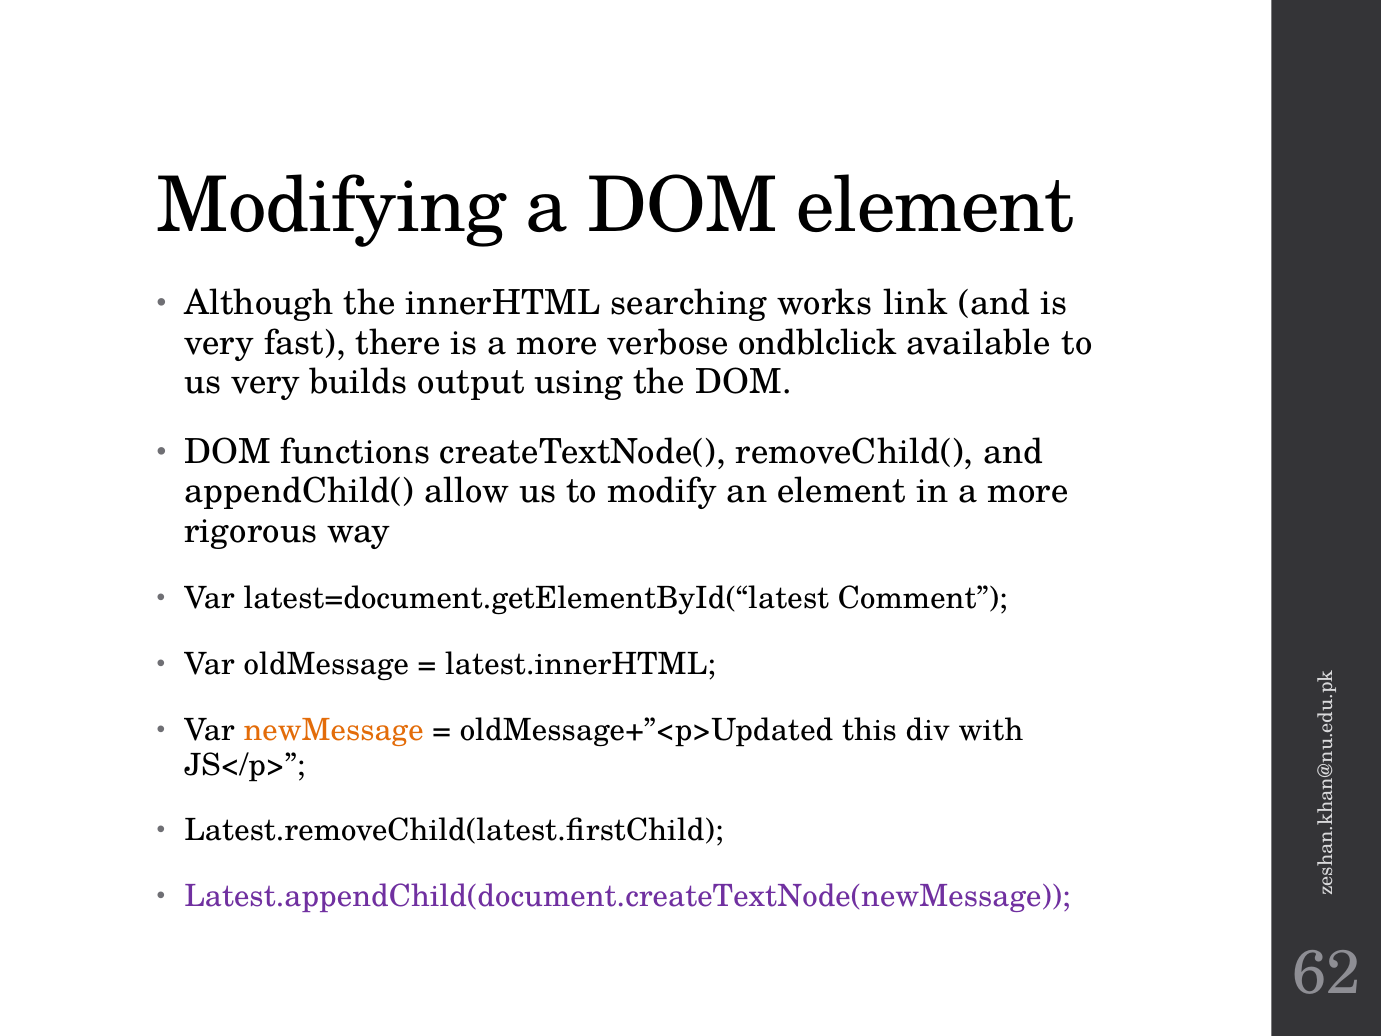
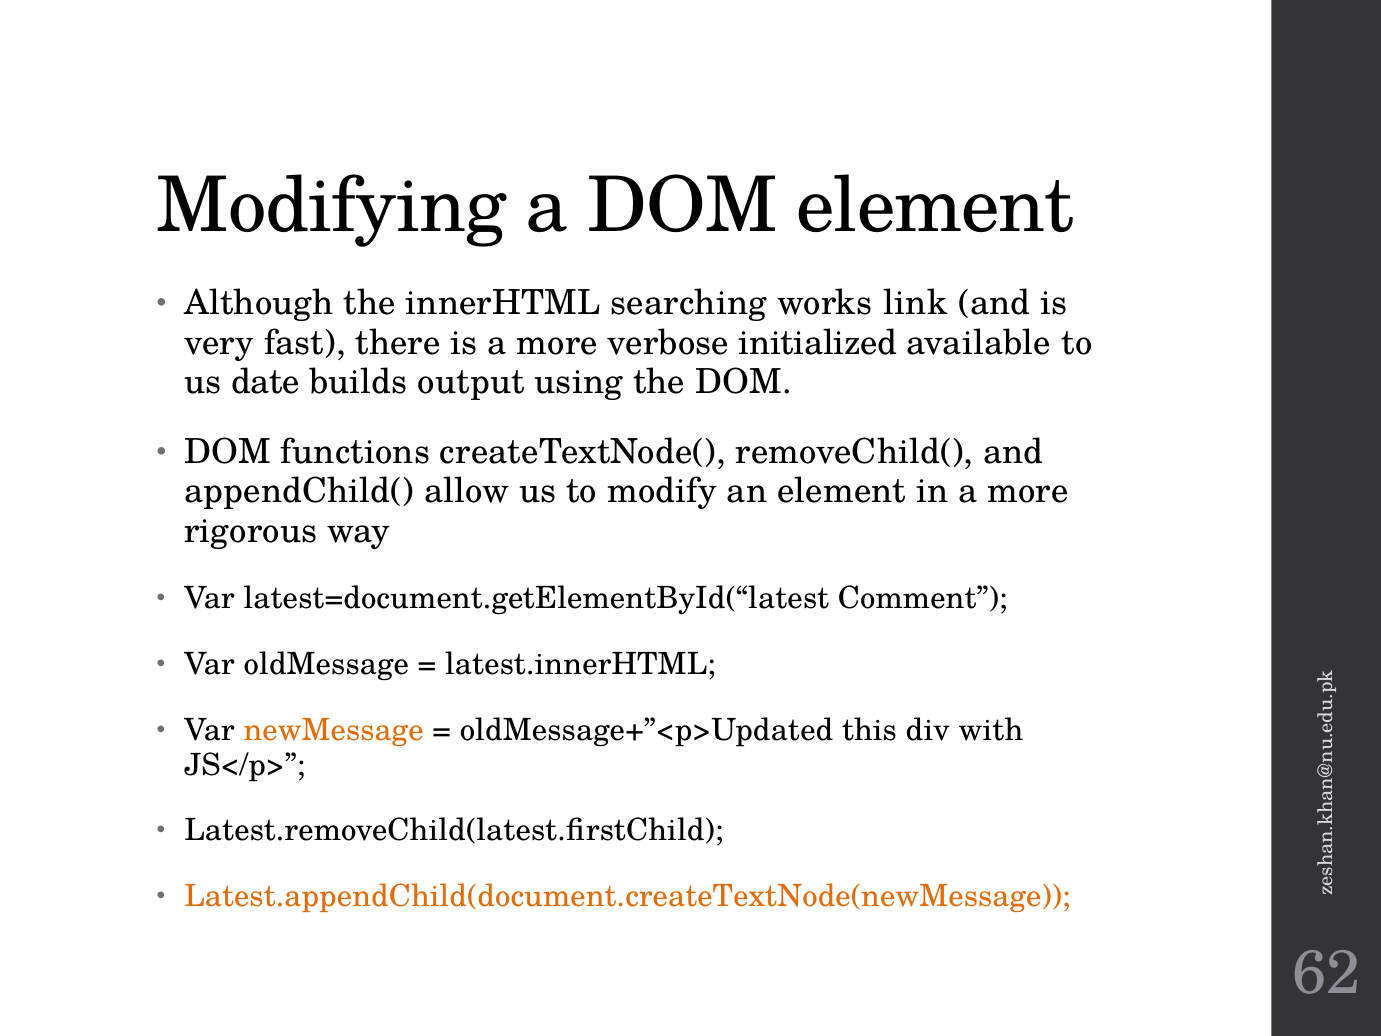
ondblclick: ondblclick -> initialized (818, 343)
us very: very -> date (265, 382)
Latest.appendChild(document.createTextNode(newMessage colour: purple -> orange (628, 896)
